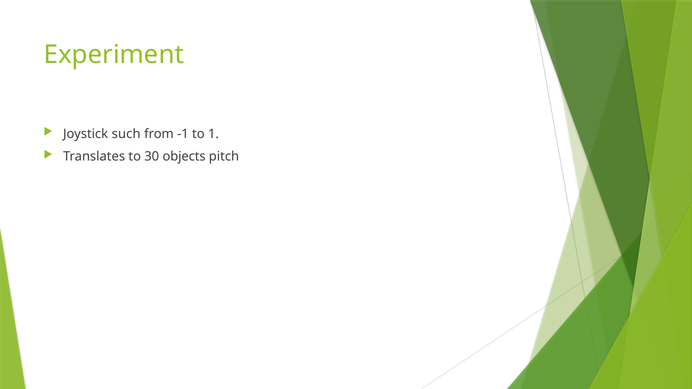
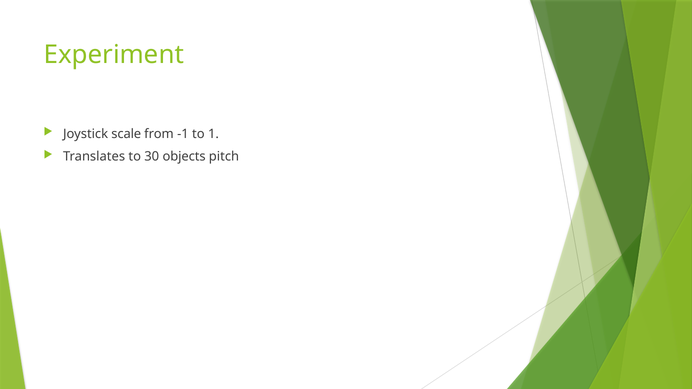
such: such -> scale (126, 134)
